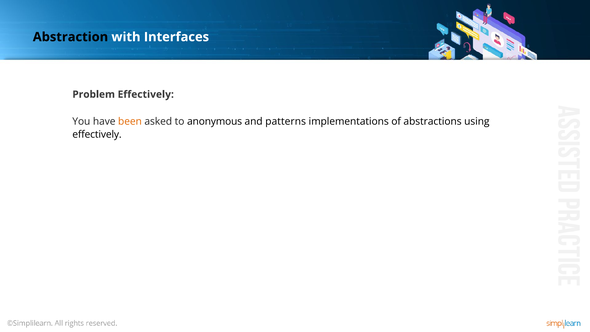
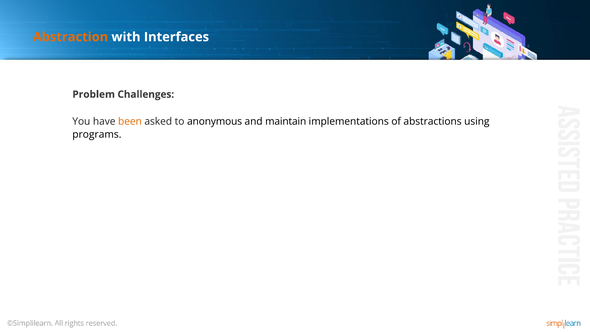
Abstraction colour: black -> orange (70, 37)
Problem Effectively: Effectively -> Challenges (146, 94)
patterns: patterns -> maintain (286, 121)
effectively: effectively -> programs (97, 134)
